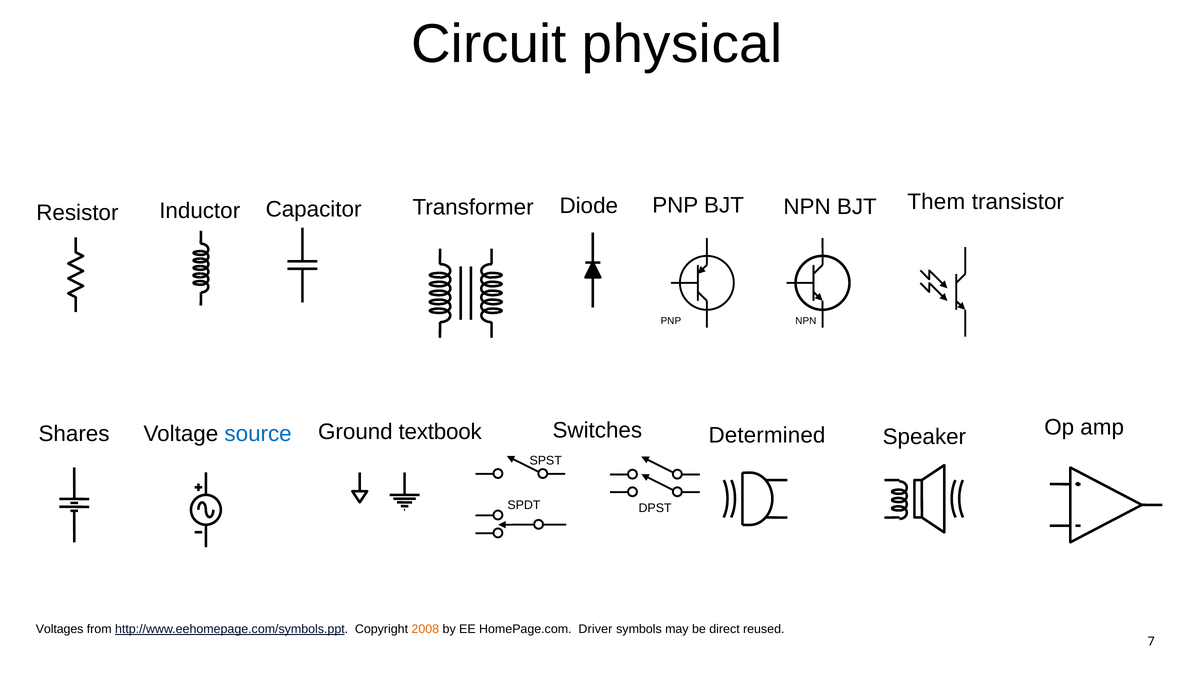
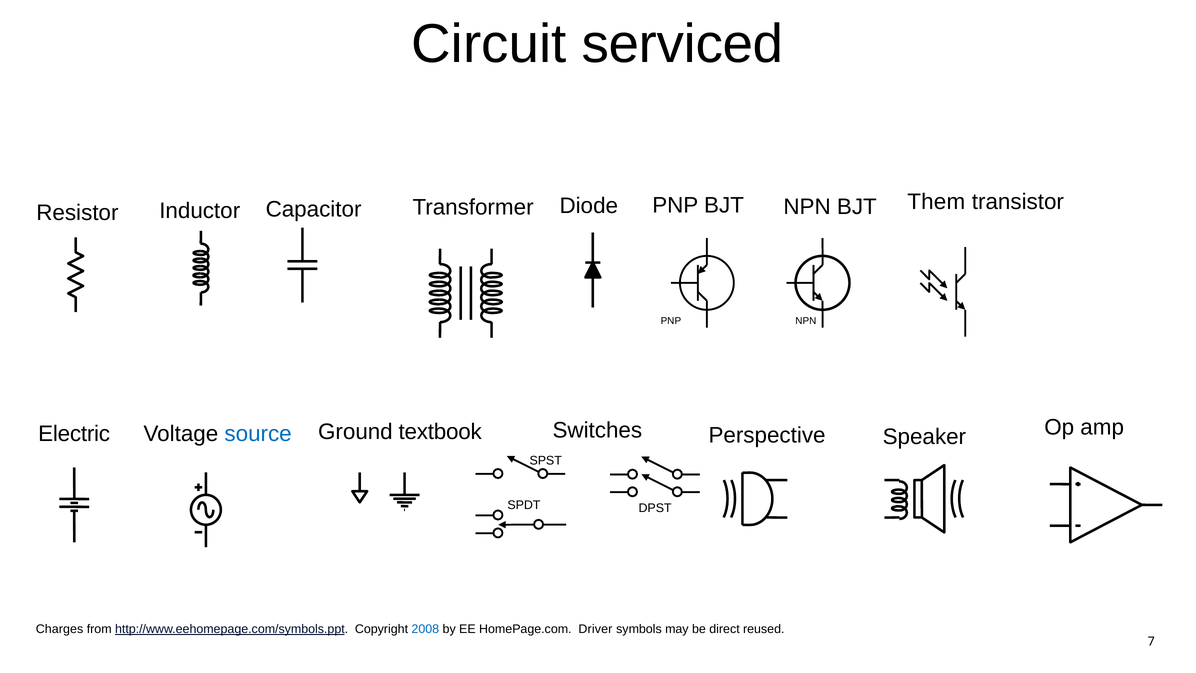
physical: physical -> serviced (682, 44)
Shares: Shares -> Electric (74, 433)
Determined: Determined -> Perspective (767, 435)
Voltages: Voltages -> Charges (60, 629)
2008 colour: orange -> blue (425, 629)
